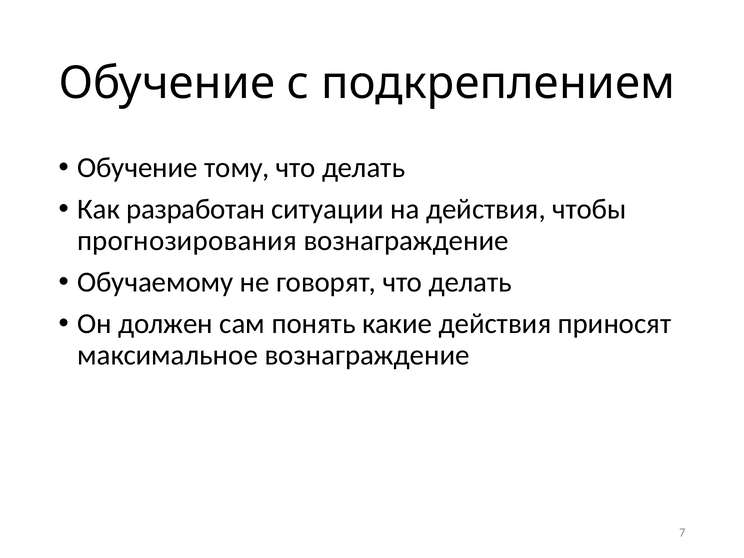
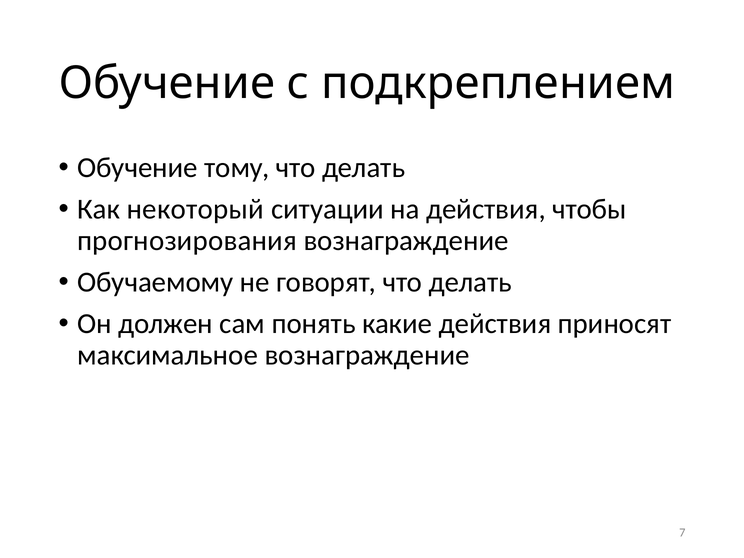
разработан: разработан -> некоторый (195, 209)
